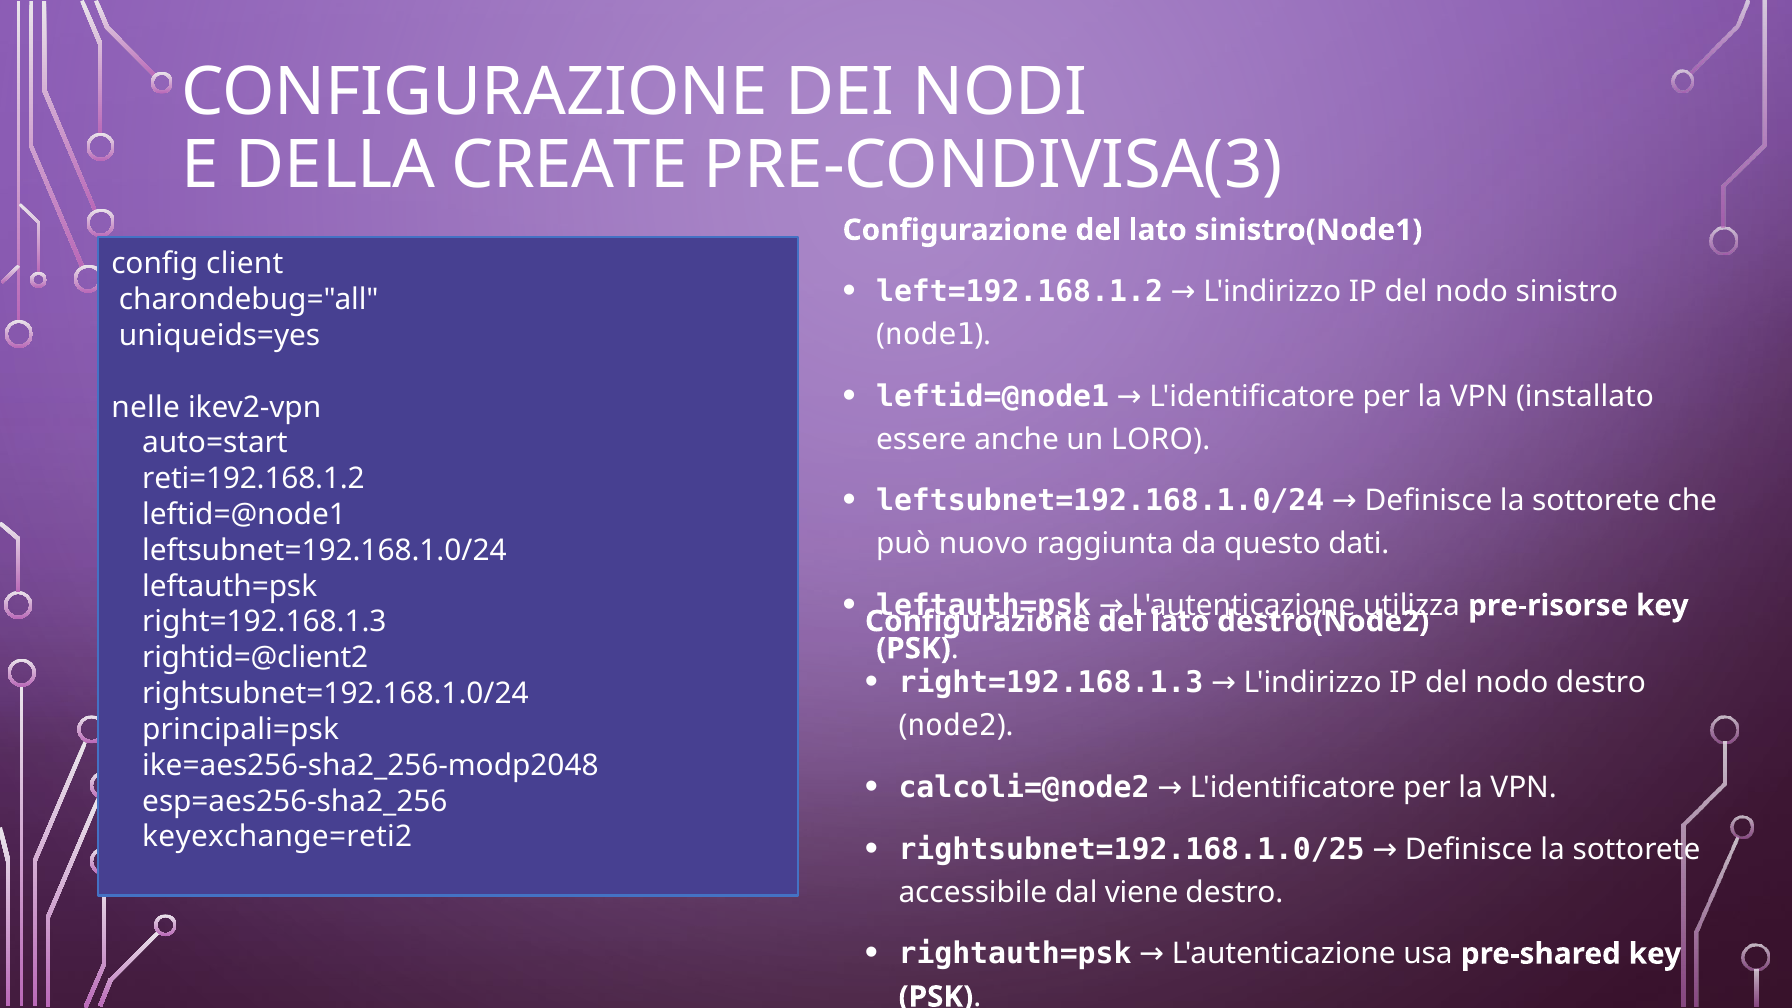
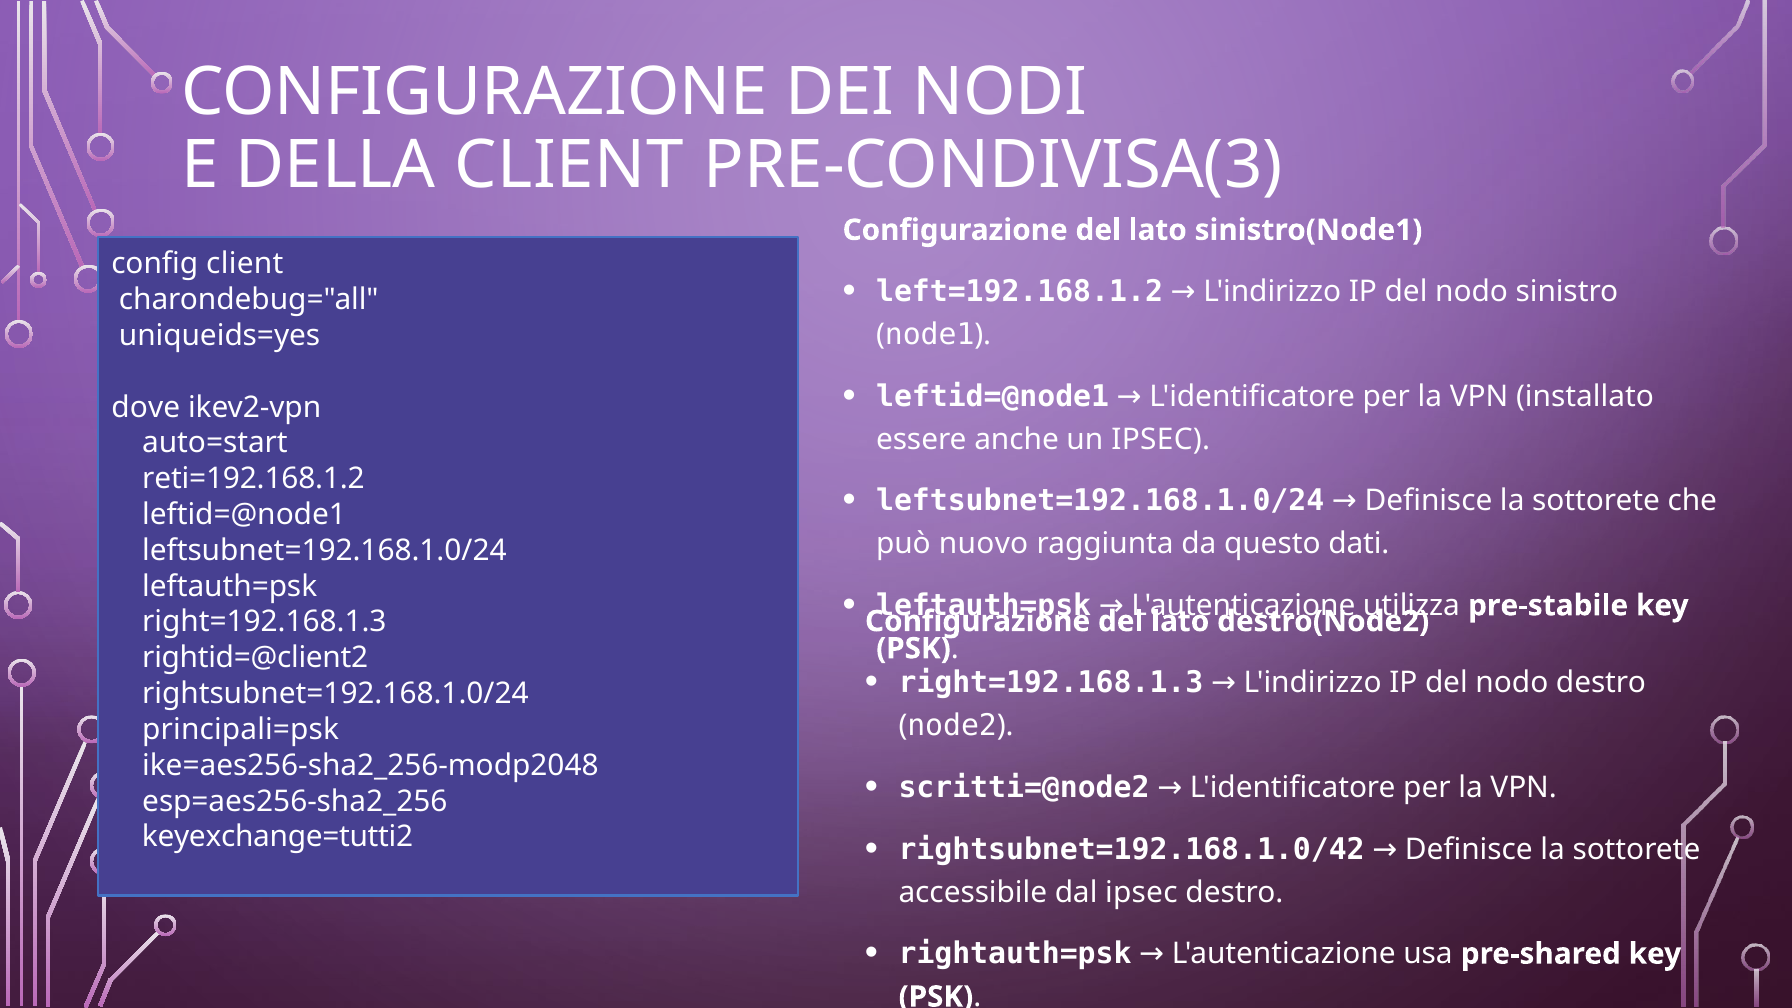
DELLA CREATE: CREATE -> CLIENT (569, 165)
nelle: nelle -> dove (146, 407)
un LORO: LORO -> IPSEC (1161, 439)
pre-risorse: pre-risorse -> pre-stabile (1548, 606)
calcoli=@node2: calcoli=@node2 -> scritti=@node2 (1024, 788)
keyexchange=reti2: keyexchange=reti2 -> keyexchange=tutti2 (278, 837)
rightsubnet=192.168.1.0/25: rightsubnet=192.168.1.0/25 -> rightsubnet=192.168.1.0/42 (1132, 849)
dal viene: viene -> ipsec (1141, 892)
